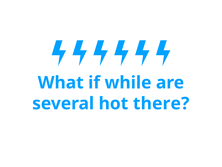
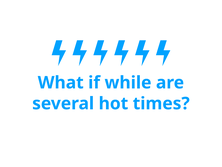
there: there -> times (161, 103)
